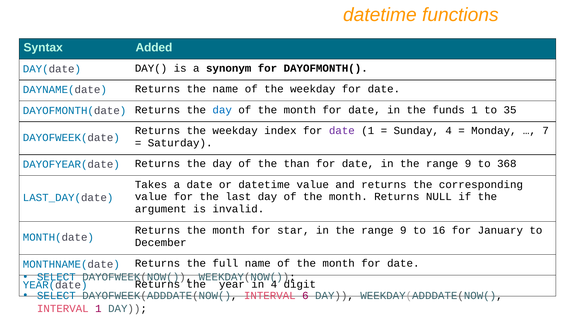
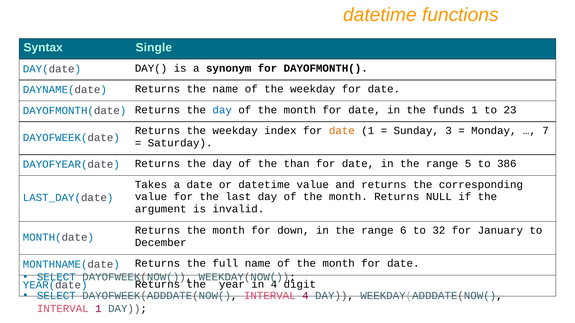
Added: Added -> Single (154, 47)
35: 35 -> 23 (510, 110)
date colour: purple -> orange (342, 131)
Sunday 4: 4 -> 3 (449, 131)
9: 9 -> 5 (468, 164)
368: 368 -> 386 (507, 164)
star: star -> down (293, 231)
9: 9 -> 6 (403, 231)
16: 16 -> 32 (439, 231)
INTERVAL 6: 6 -> 4 (305, 296)
